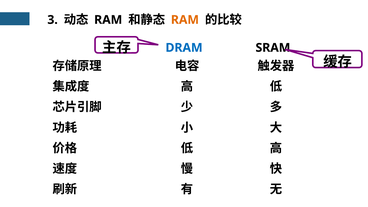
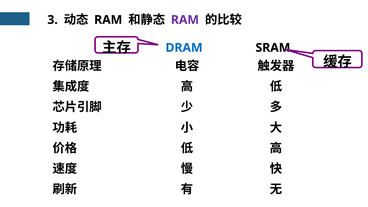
RAM colour: orange -> purple (185, 20)
